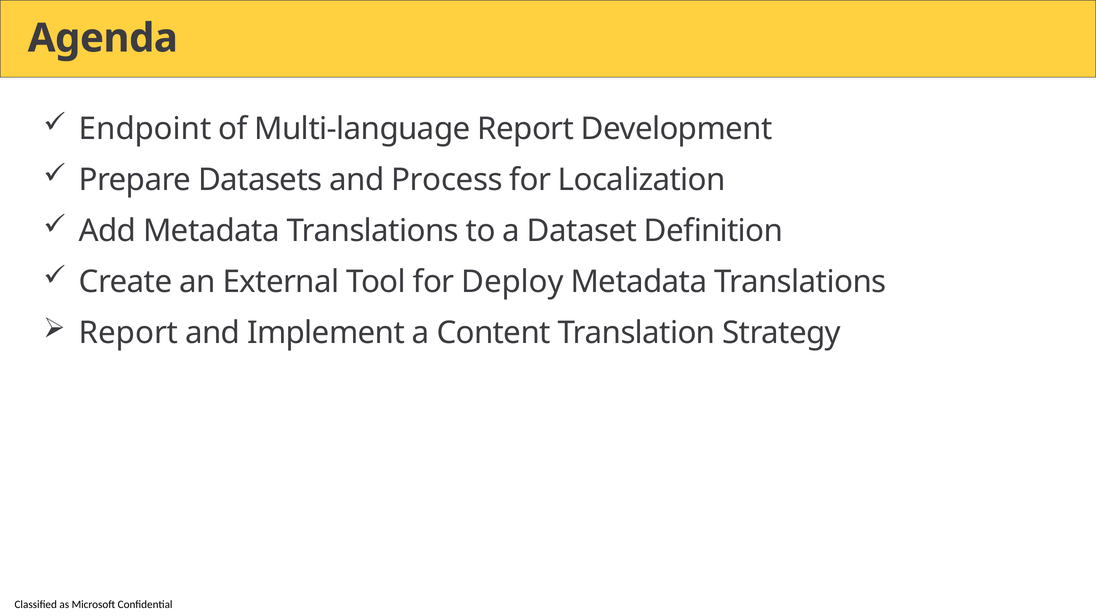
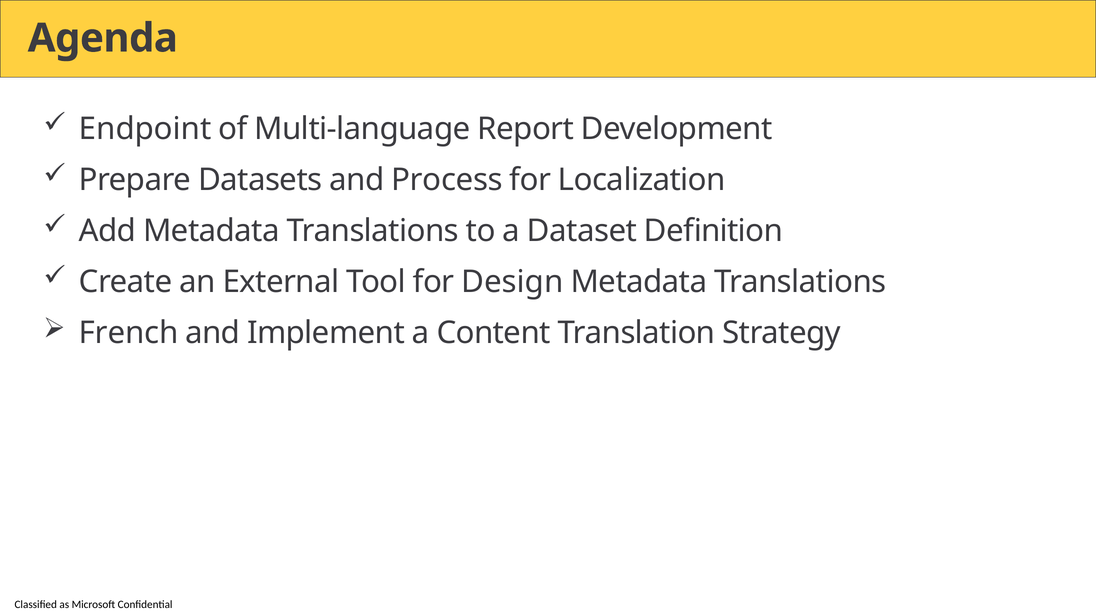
Deploy: Deploy -> Design (512, 282)
Report: Report -> French (129, 333)
